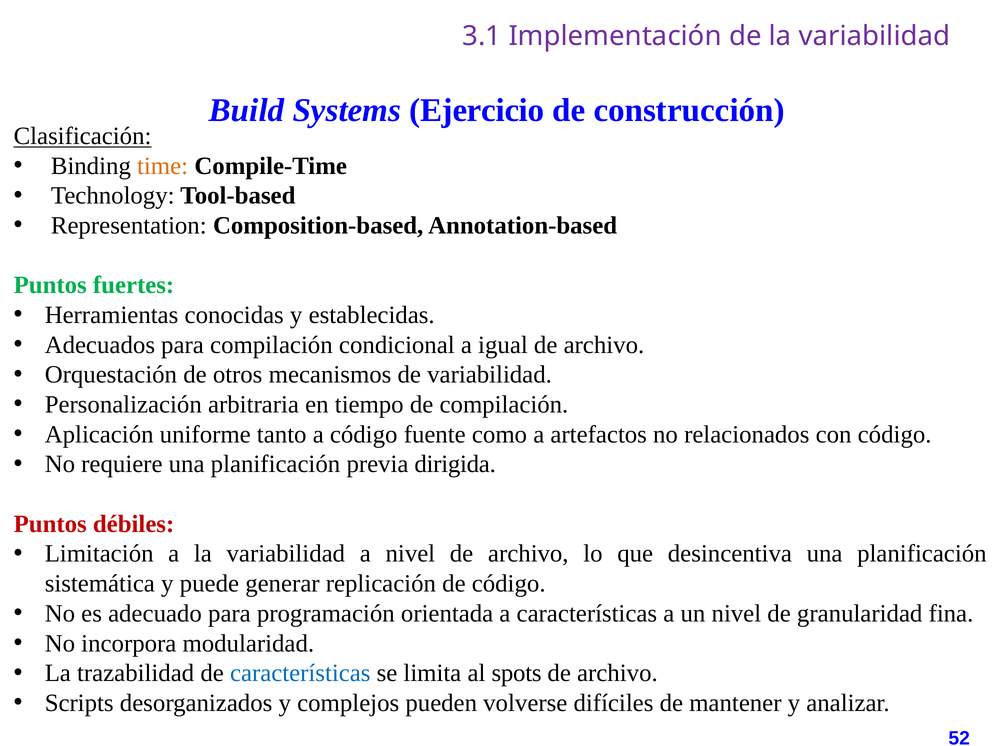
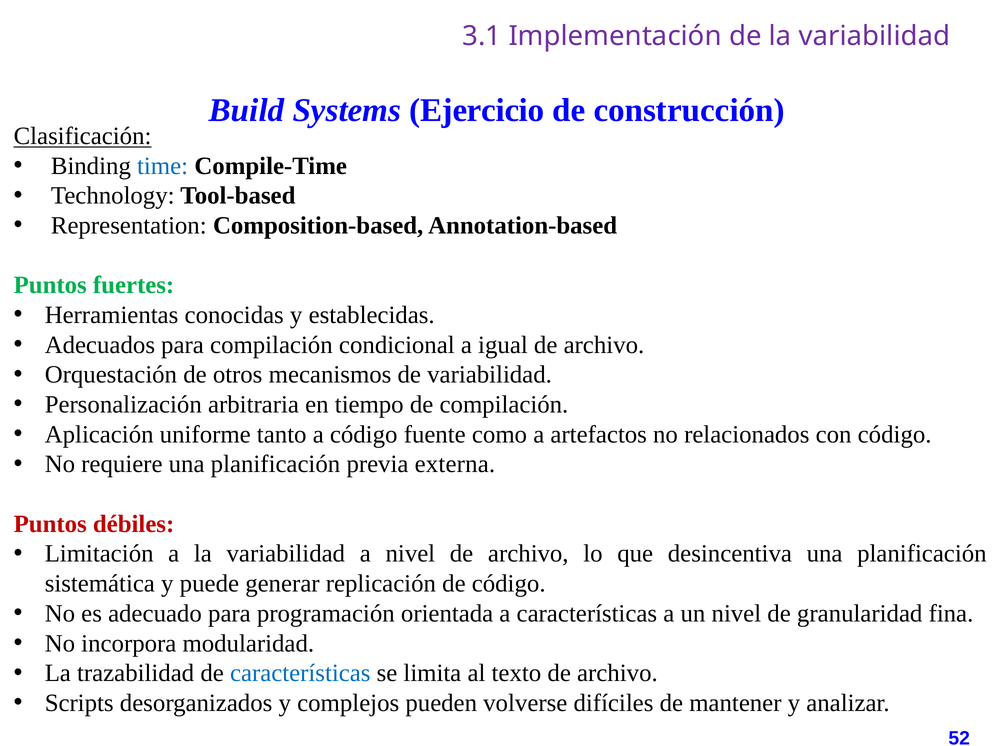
time colour: orange -> blue (163, 166)
dirigida: dirigida -> externa (455, 464)
spots: spots -> texto (516, 673)
